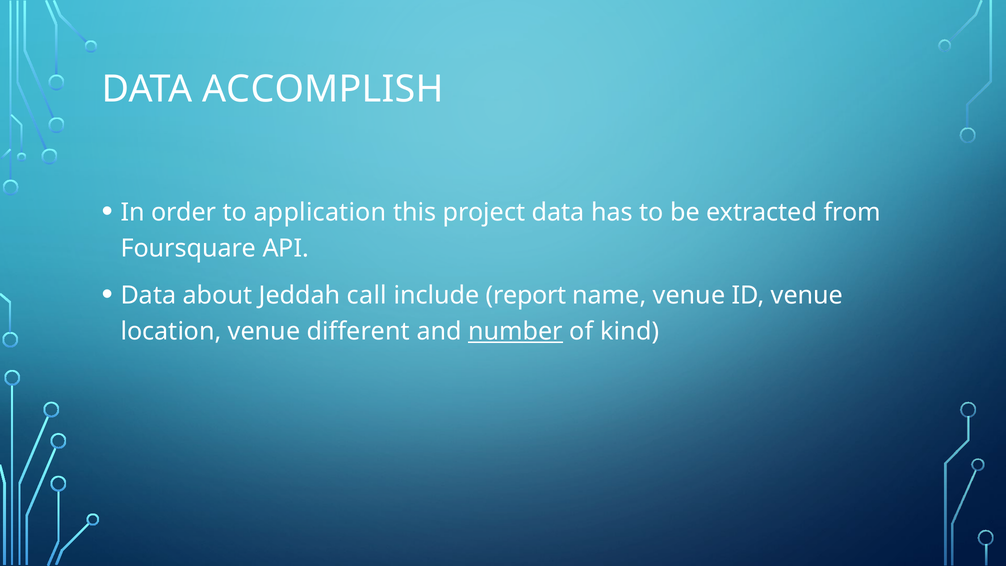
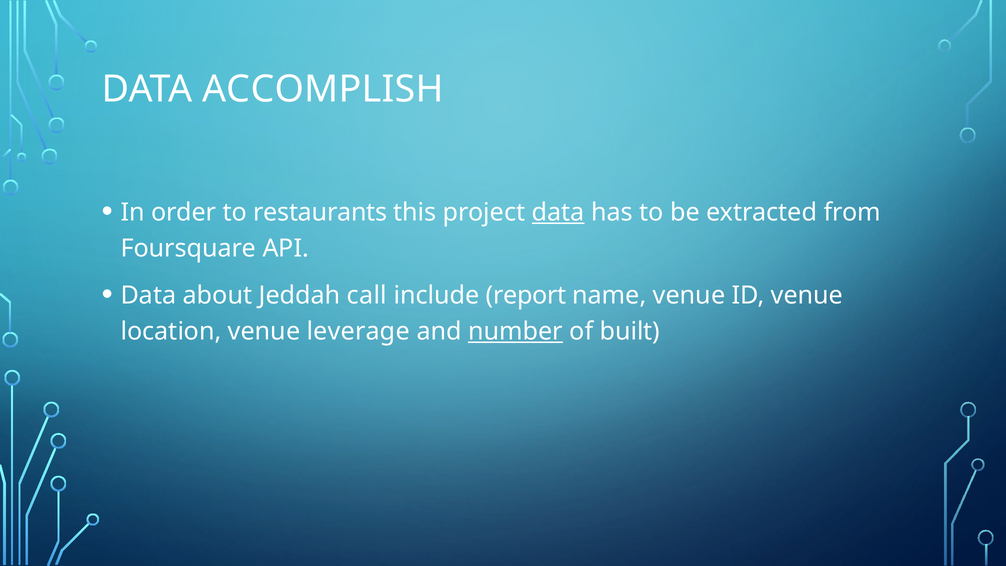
application: application -> restaurants (320, 212)
data underline: none -> present (558, 212)
different: different -> leverage (358, 331)
kind: kind -> built (630, 331)
